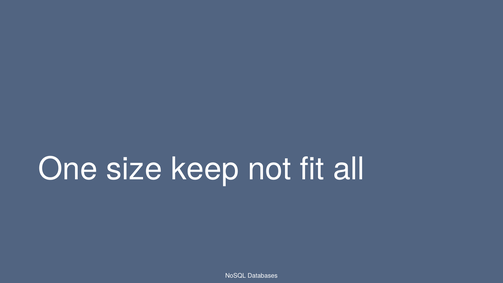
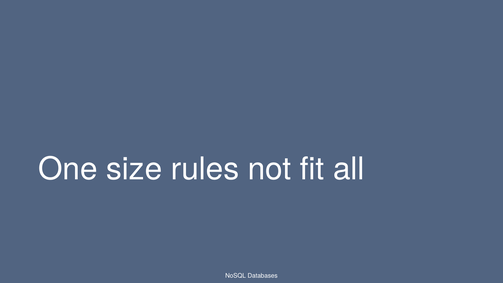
keep: keep -> rules (205, 169)
